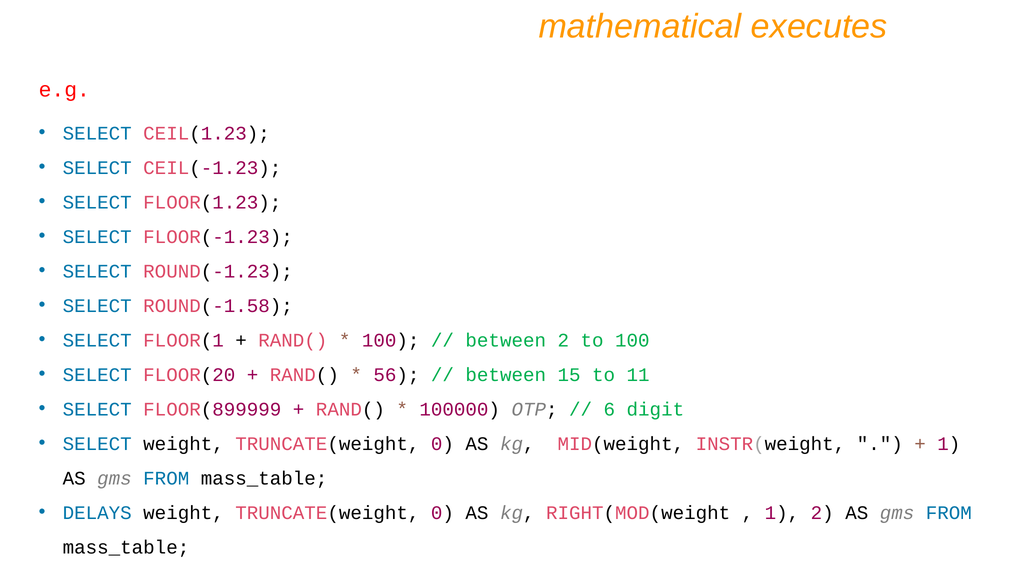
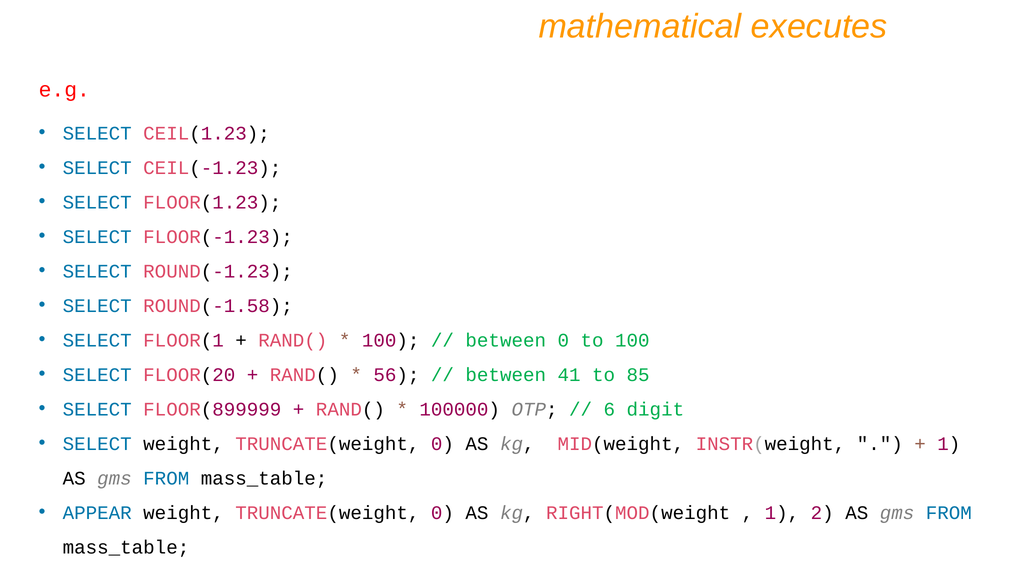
between 2: 2 -> 0 (563, 340)
15: 15 -> 41 (569, 375)
11: 11 -> 85 (638, 375)
DELAYS: DELAYS -> APPEAR (97, 513)
